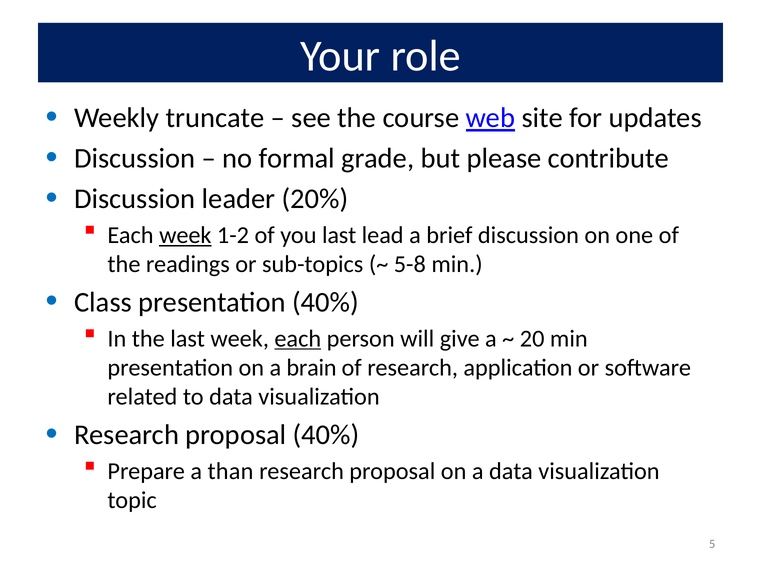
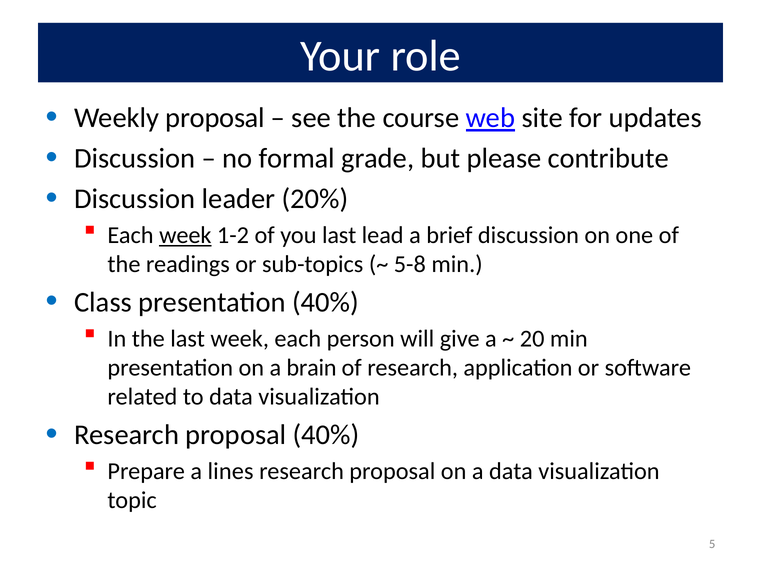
Weekly truncate: truncate -> proposal (215, 118)
each underline: present -> none (298, 339)
than: than -> lines (231, 472)
